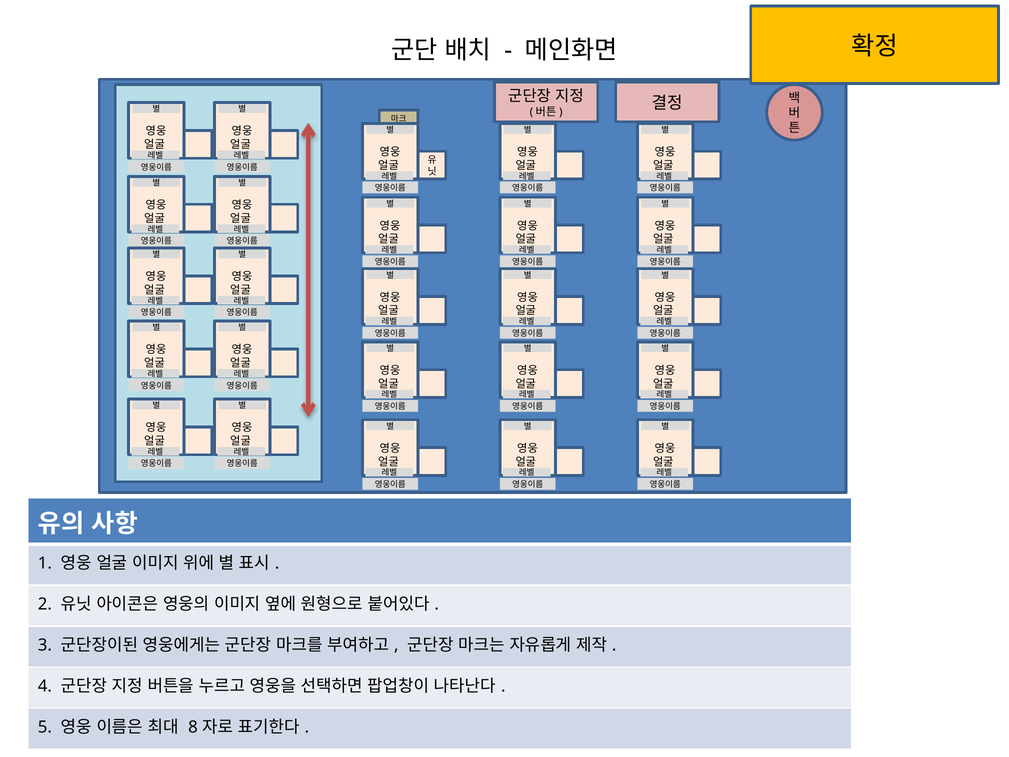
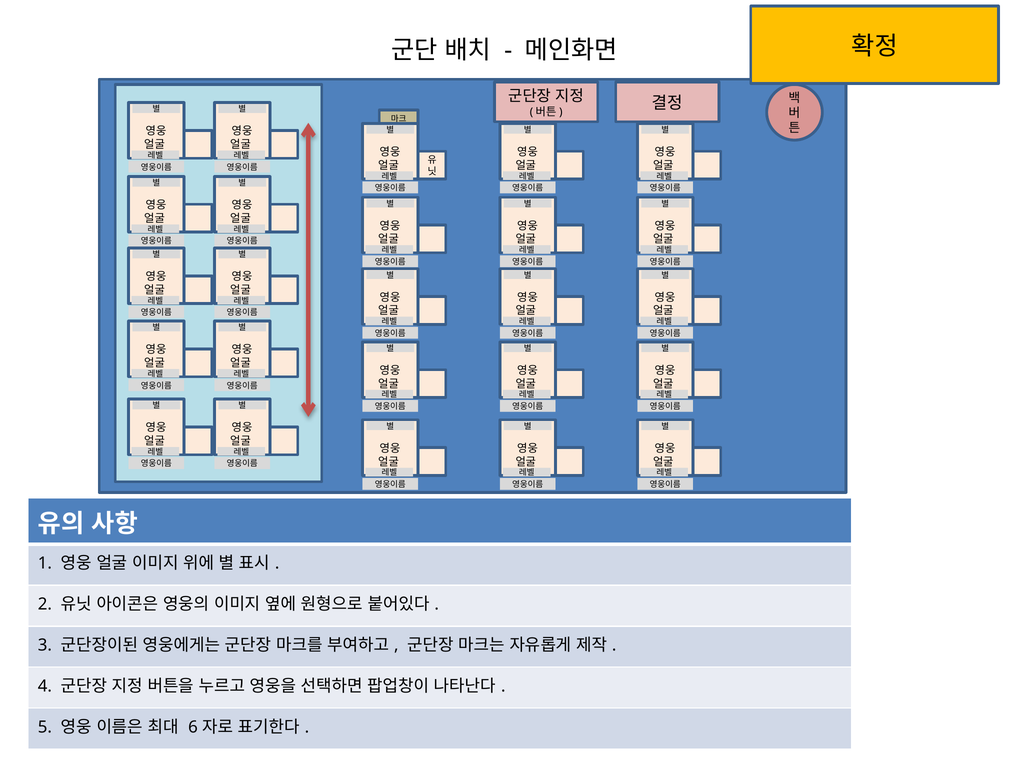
8: 8 -> 6 (193, 727)
